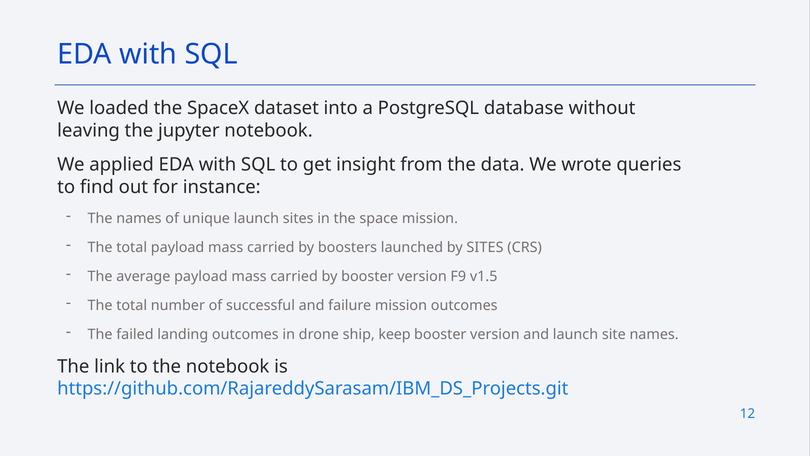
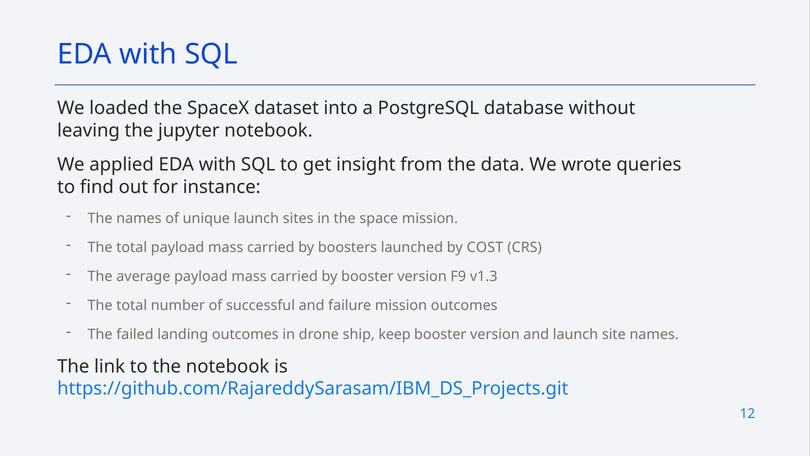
by SITES: SITES -> COST (485, 247)
v1.5: v1.5 -> v1.3 (484, 276)
